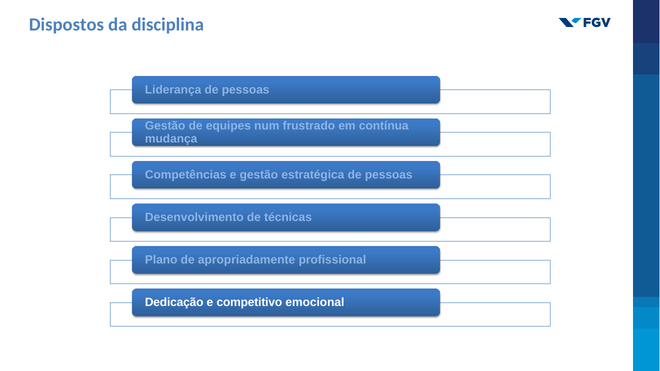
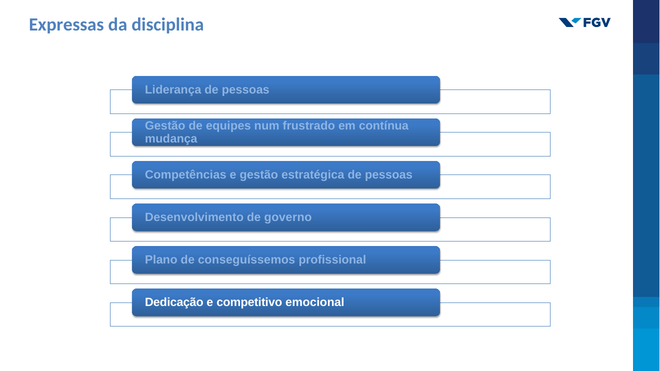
Dispostos: Dispostos -> Expressas (66, 25)
técnicas: técnicas -> governo (288, 217)
apropriadamente: apropriadamente -> conseguíssemos (247, 260)
